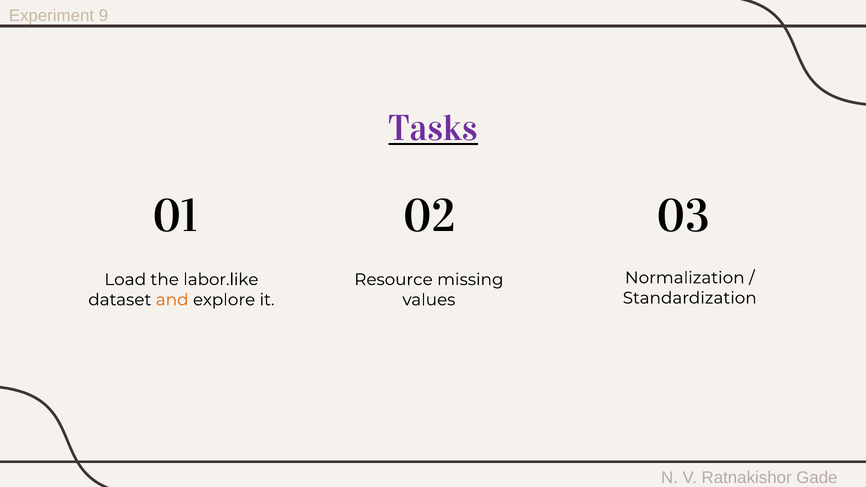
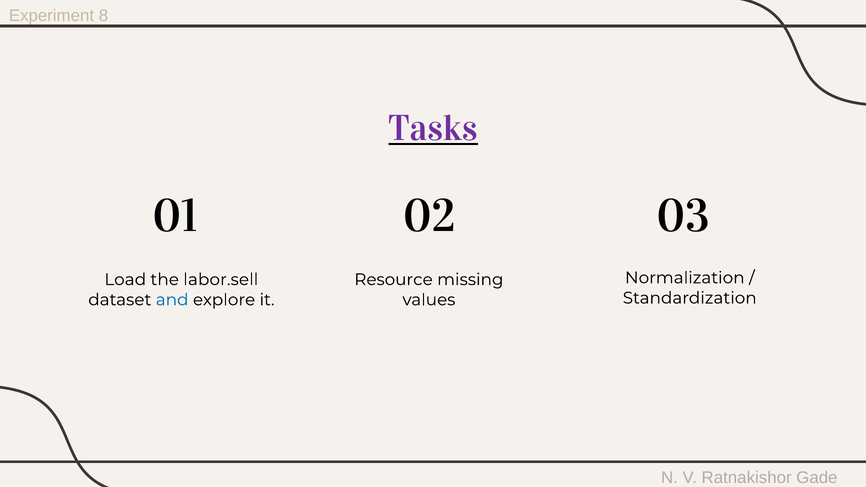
9: 9 -> 8 (104, 16)
labor.like: labor.like -> labor.sell (221, 280)
and colour: orange -> blue (172, 300)
